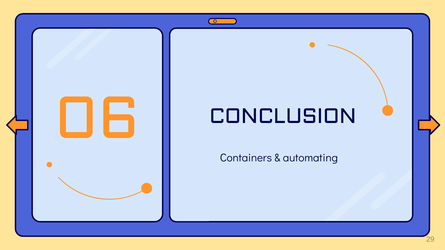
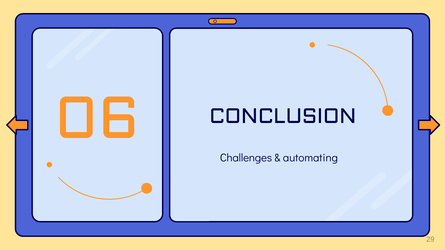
Containers: Containers -> Challenges (246, 158)
